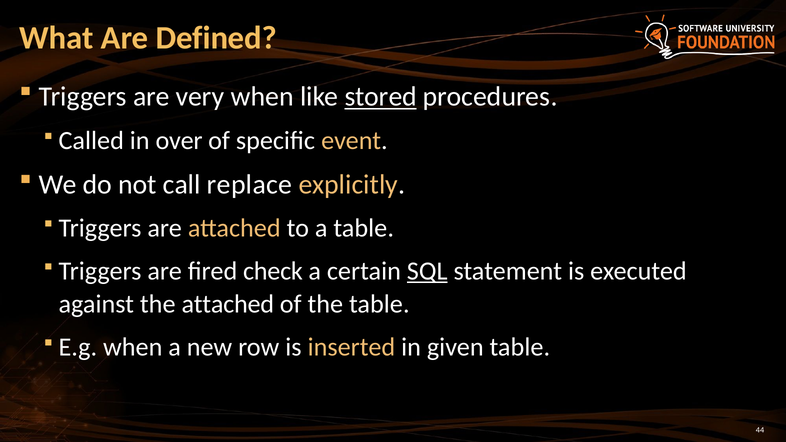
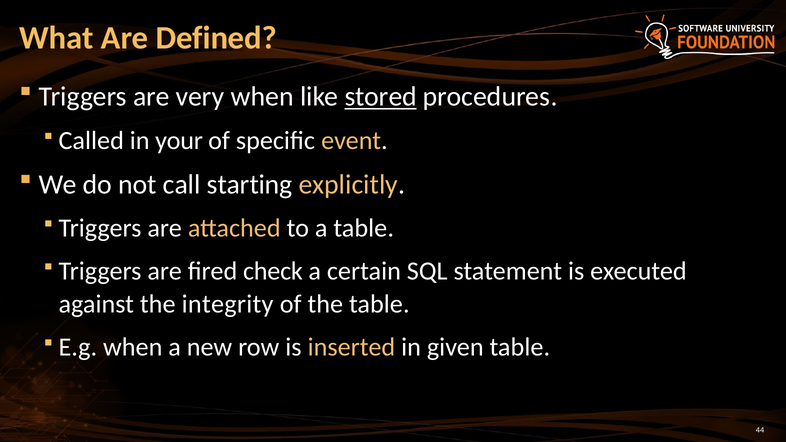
over: over -> your (179, 141)
replace: replace -> starting (250, 185)
SQL underline: present -> none (427, 271)
the attached: attached -> integrity (228, 304)
